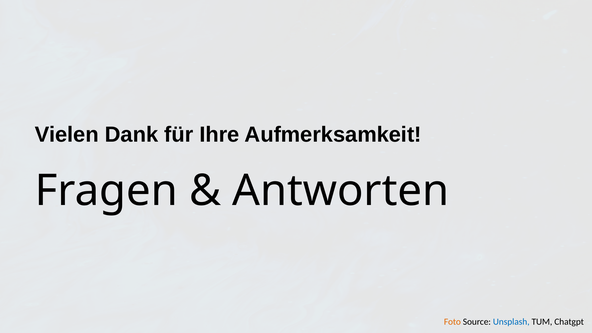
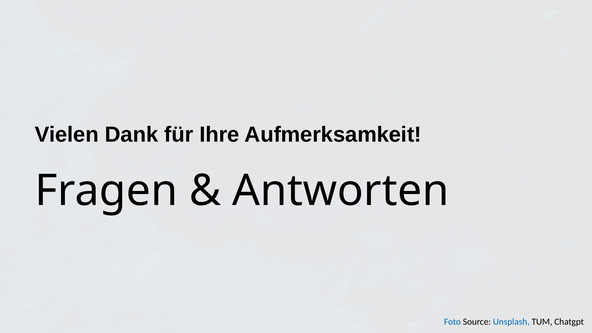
Foto colour: orange -> blue (452, 322)
